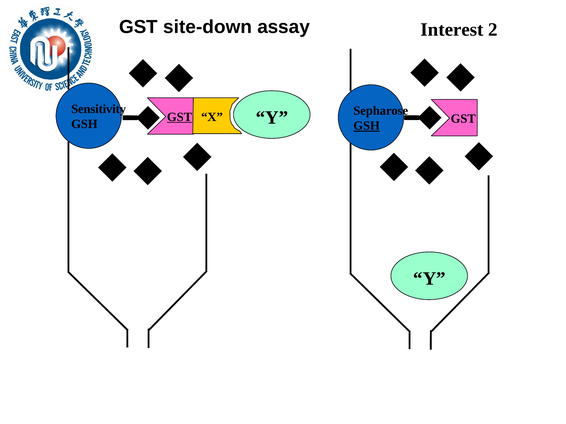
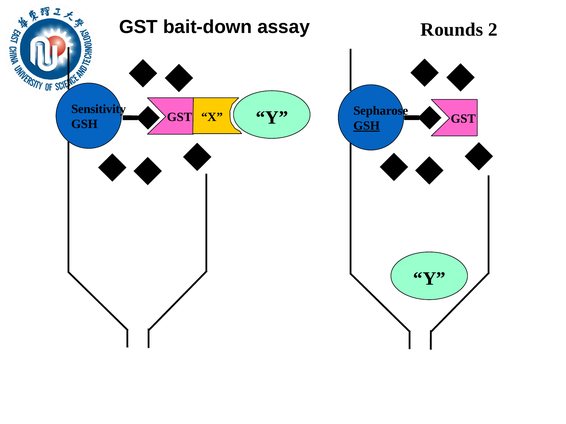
site-down: site-down -> bait-down (208, 27)
Interest: Interest -> Rounds (452, 30)
GST underline: present -> none (180, 117)
